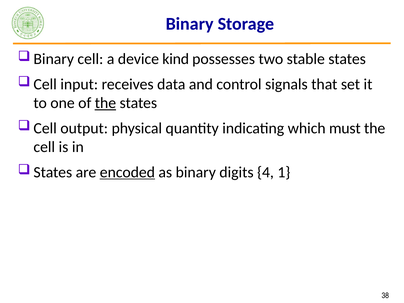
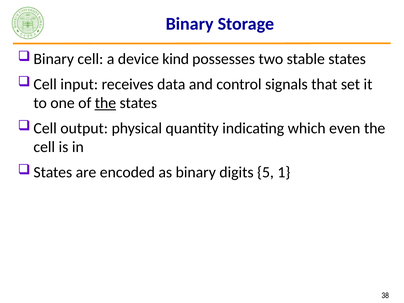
must: must -> even (345, 128)
encoded underline: present -> none (127, 172)
4: 4 -> 5 (266, 172)
